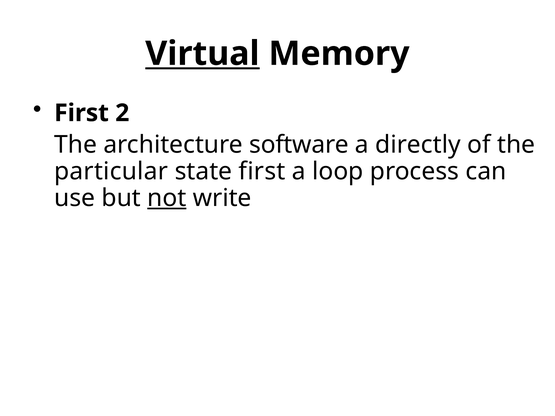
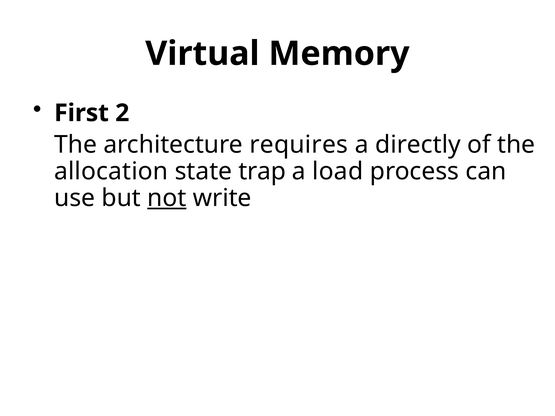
Virtual underline: present -> none (202, 54)
software: software -> requires (299, 145)
particular: particular -> allocation (111, 171)
state first: first -> trap (262, 171)
loop: loop -> load (338, 171)
